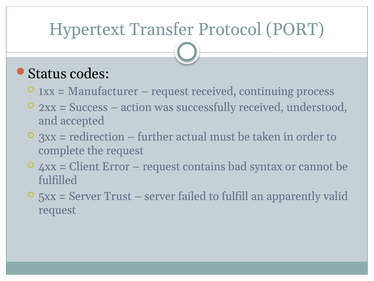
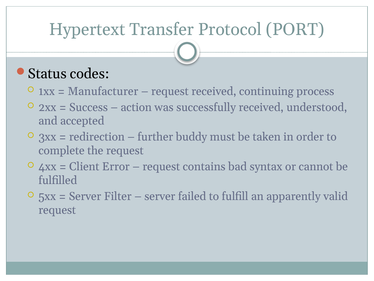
actual: actual -> buddy (191, 137)
Trust: Trust -> Filter (118, 196)
